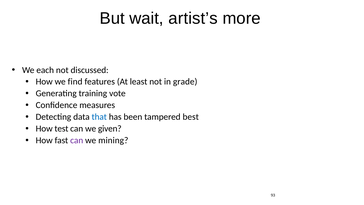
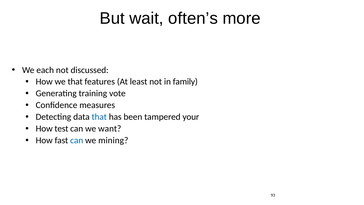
artist’s: artist’s -> often’s (193, 18)
we find: find -> that (75, 82)
grade: grade -> family (185, 82)
best: best -> your (191, 117)
given: given -> want (110, 128)
can colour: purple -> blue (77, 140)
